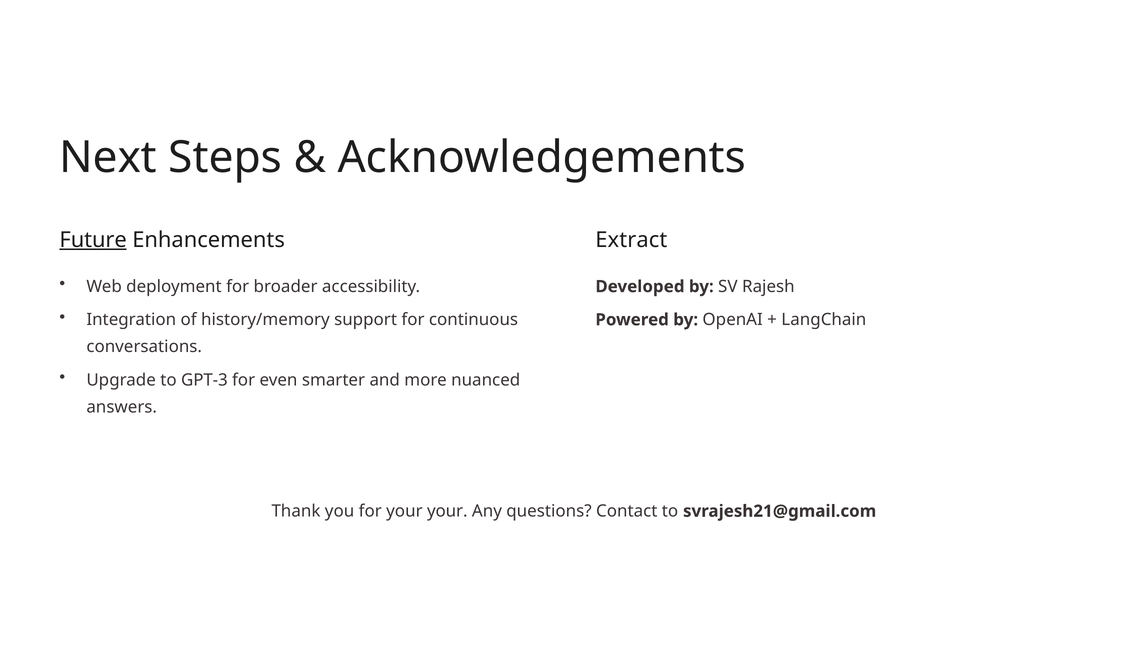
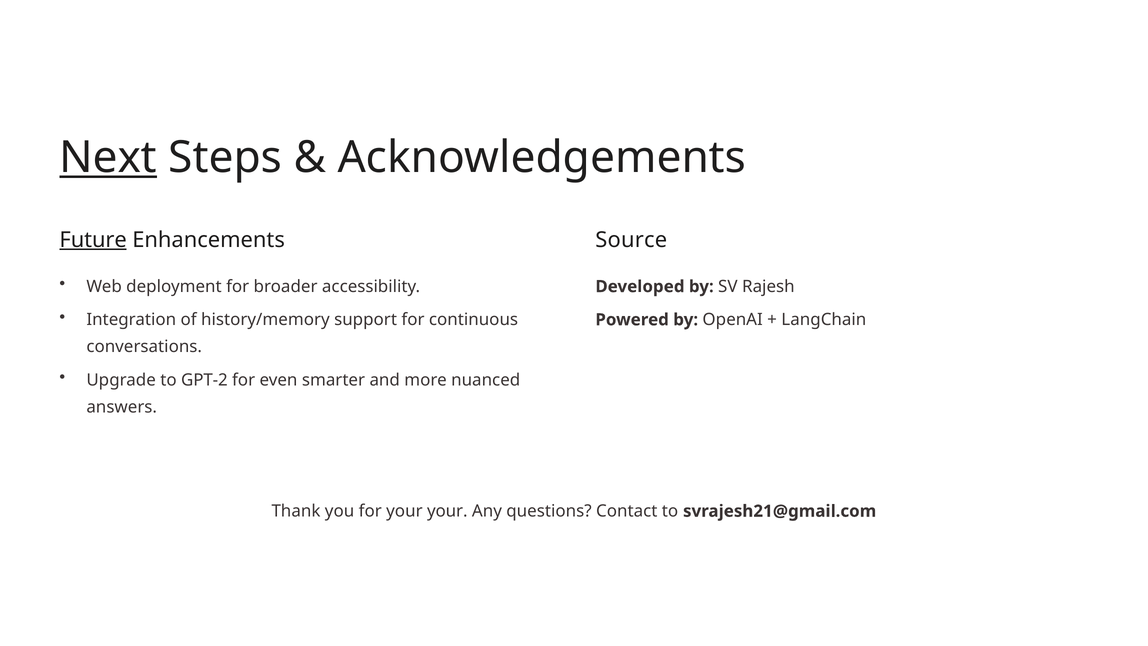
Next underline: none -> present (108, 157)
Extract: Extract -> Source (631, 240)
GPT-3: GPT-3 -> GPT-2 (204, 380)
